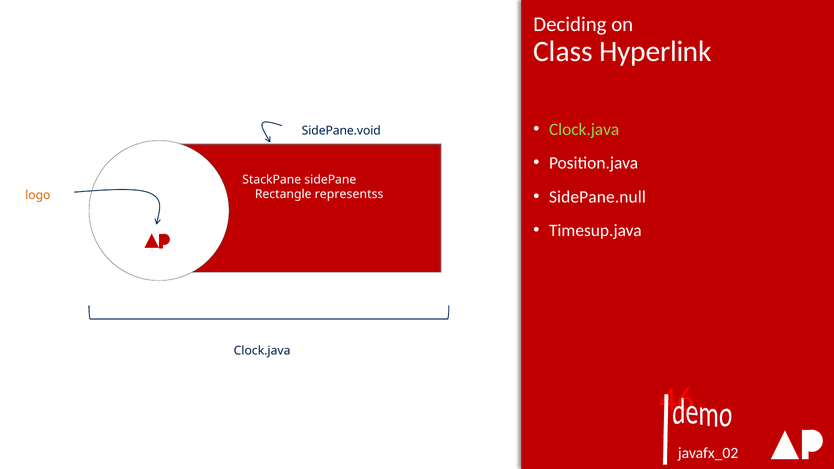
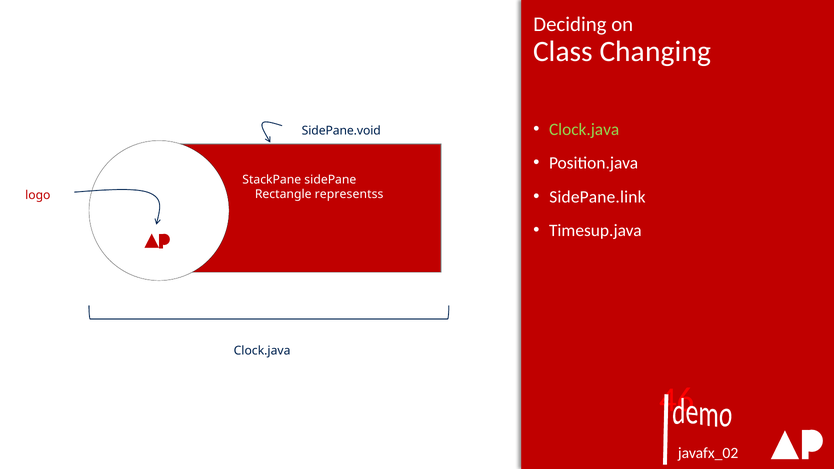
Hyperlink: Hyperlink -> Changing (655, 52)
SidePane.null: SidePane.null -> SidePane.link (597, 197)
logo colour: orange -> red (38, 195)
